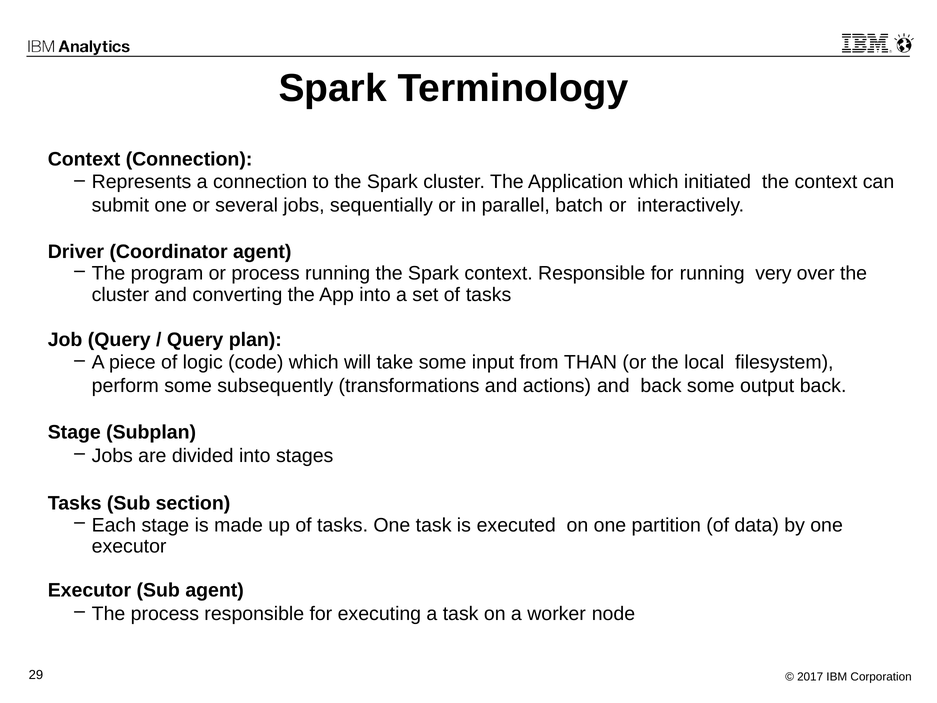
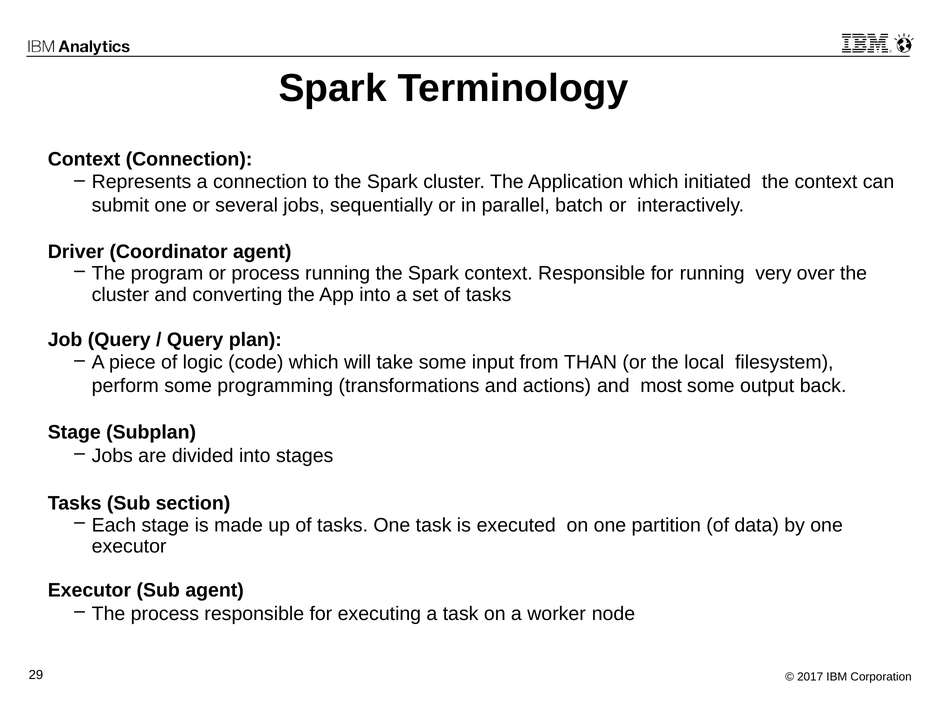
subsequently: subsequently -> programming (275, 386)
and back: back -> most (661, 386)
